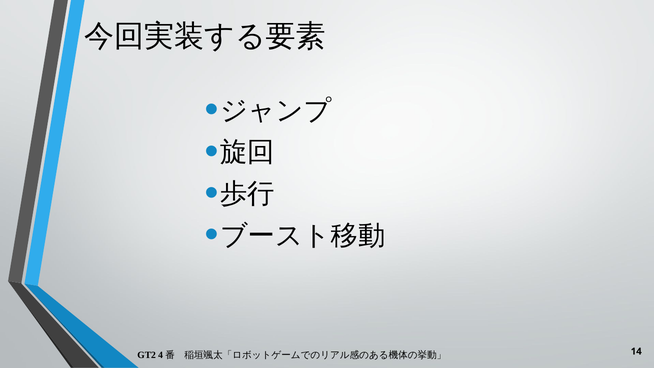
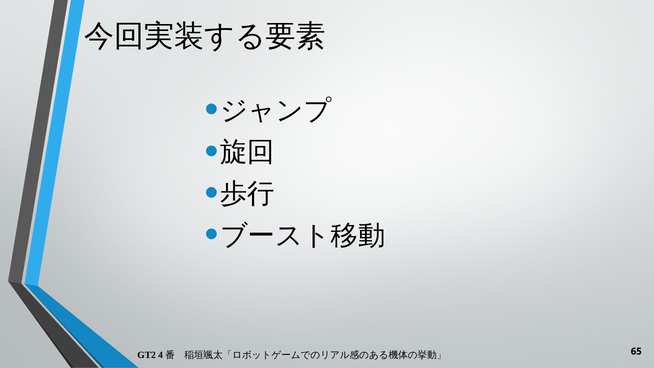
14: 14 -> 65 (636, 351)
